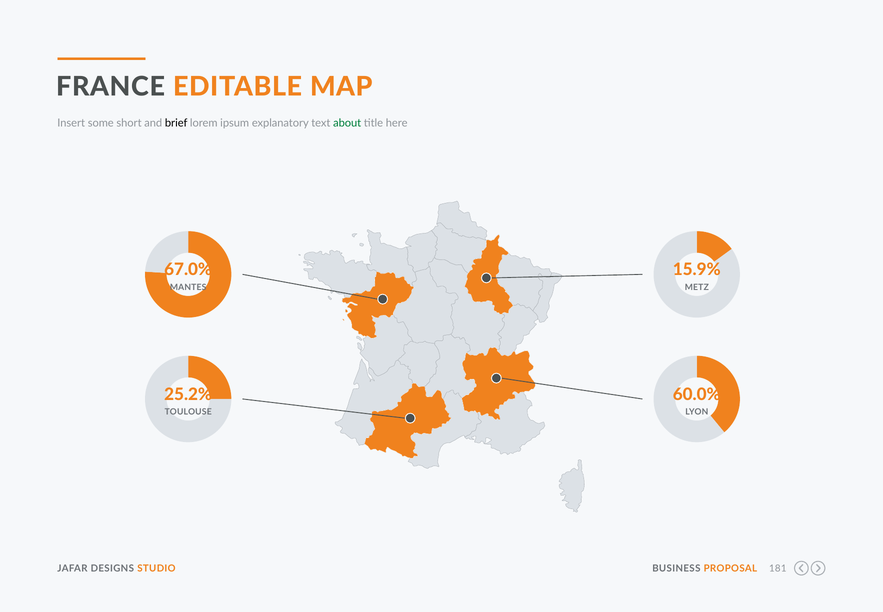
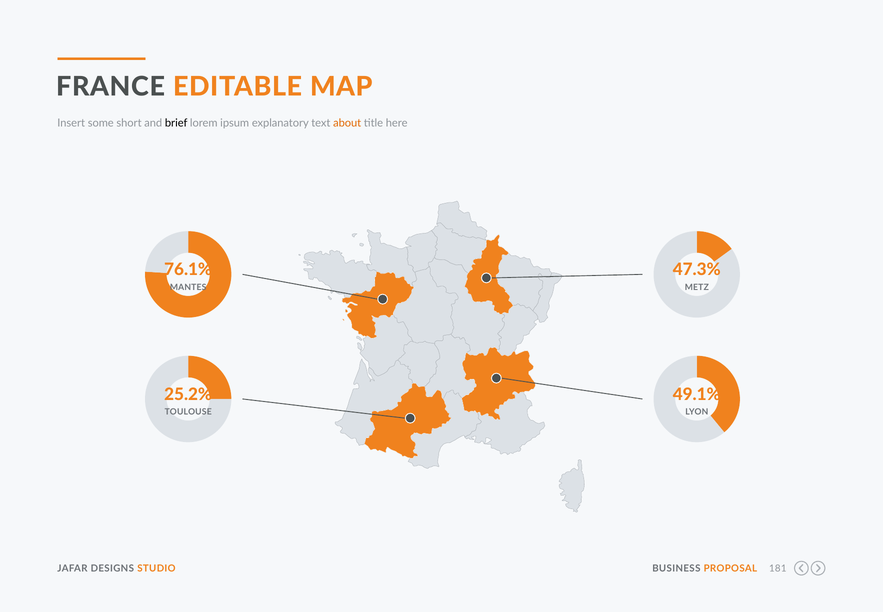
about colour: green -> orange (347, 123)
67.0%: 67.0% -> 76.1% (188, 269)
15.9%: 15.9% -> 47.3% (697, 269)
60.0%: 60.0% -> 49.1% (697, 394)
